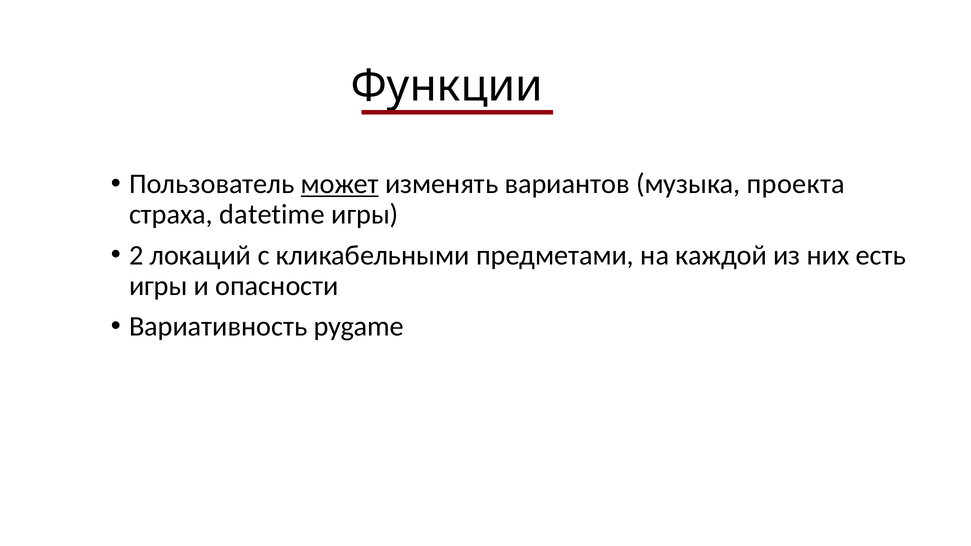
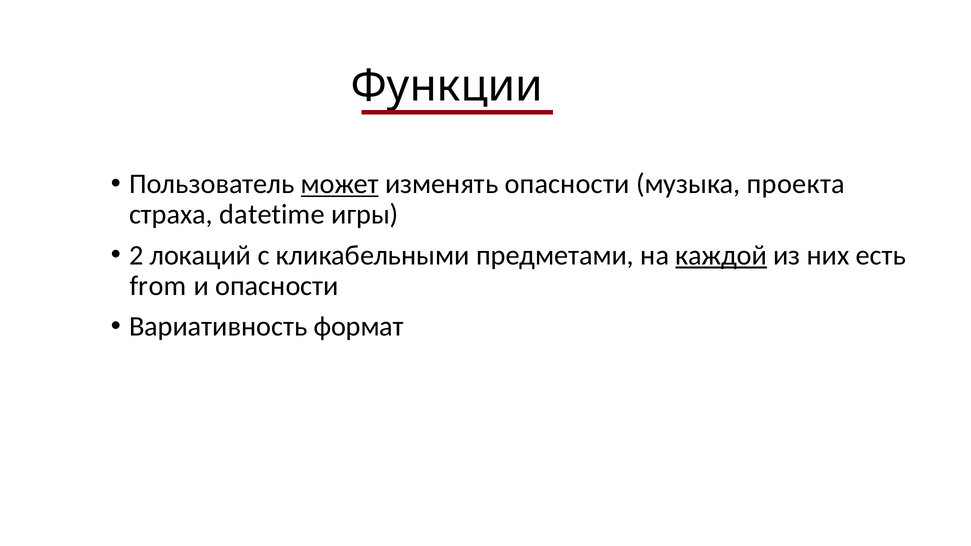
изменять вариантов: вариантов -> опасности (567, 184)
каждой underline: none -> present (721, 255)
игры: игры -> from (158, 286)
pygame: pygame -> формат (359, 327)
